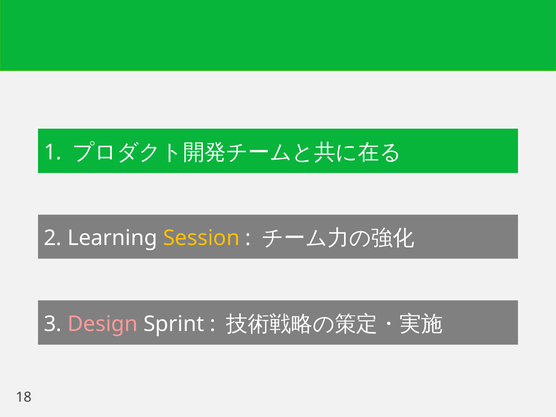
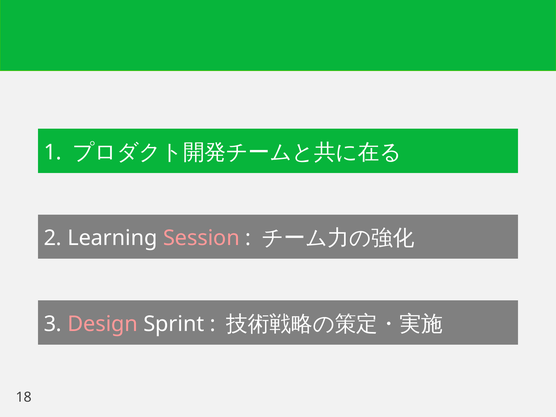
Session colour: yellow -> pink (201, 238)
